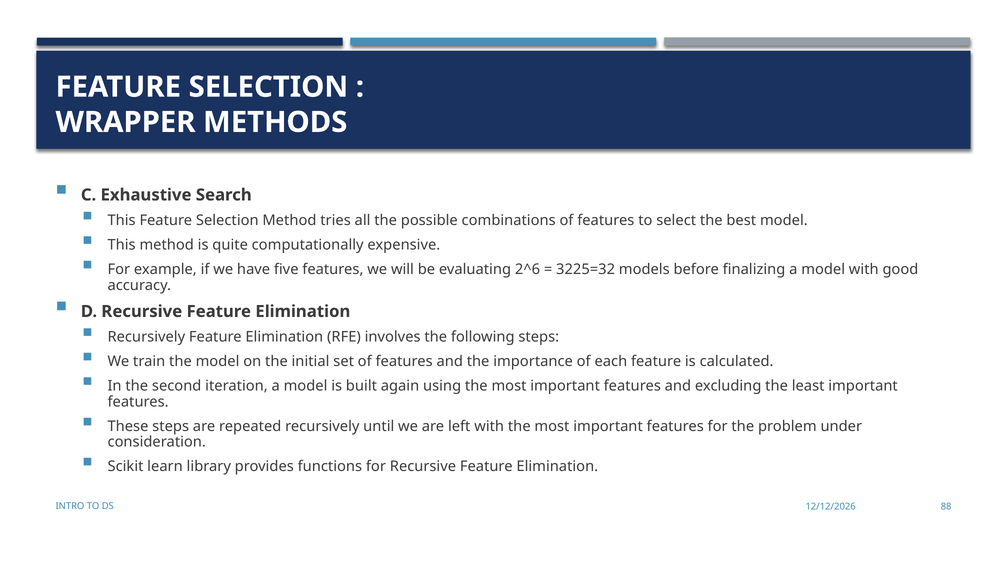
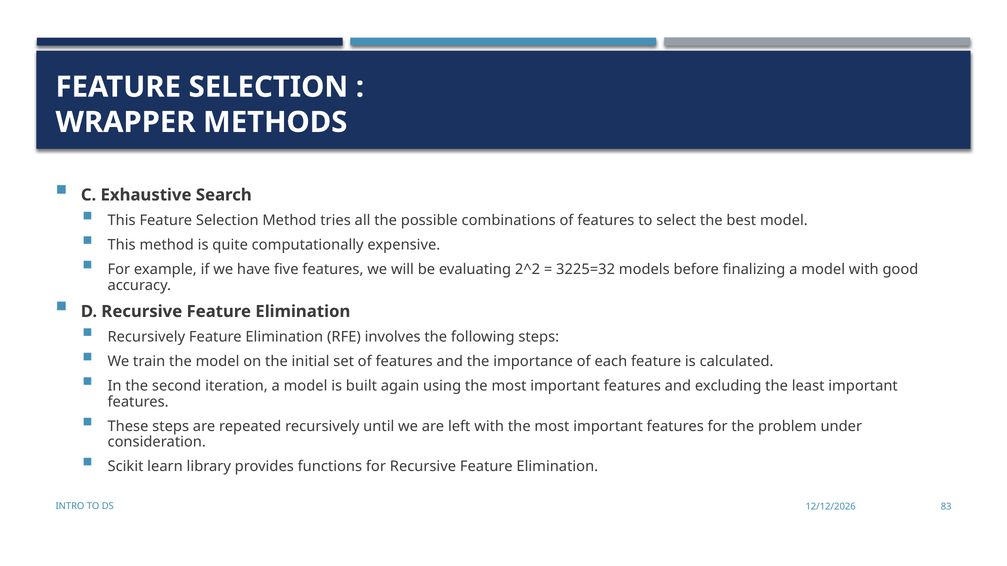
2^6: 2^6 -> 2^2 (528, 270)
88: 88 -> 83 (946, 507)
